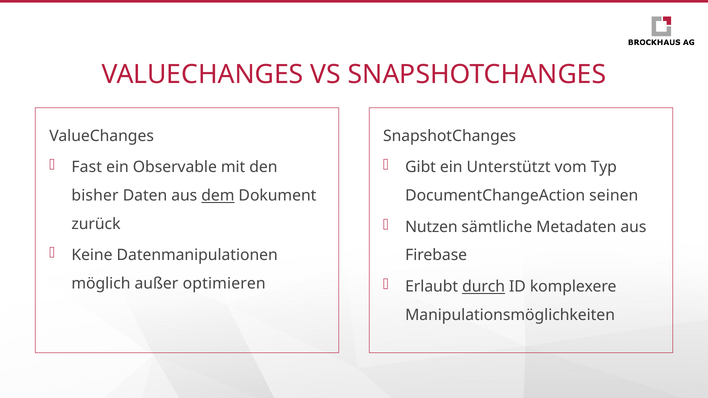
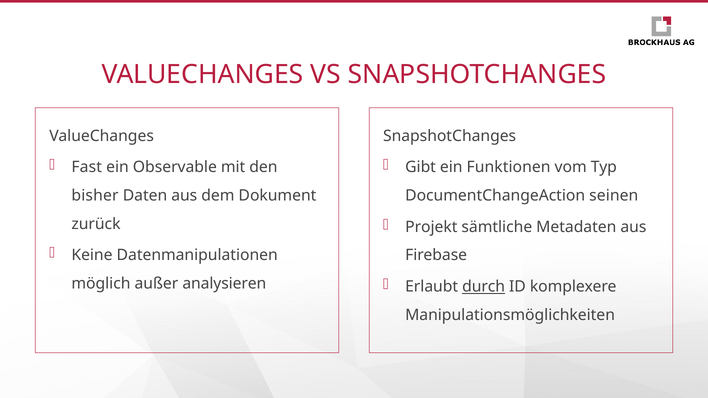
Unterstützt: Unterstützt -> Funktionen (509, 167)
dem underline: present -> none (218, 196)
Nutzen: Nutzen -> Projekt (431, 227)
optimieren: optimieren -> analysieren (224, 284)
